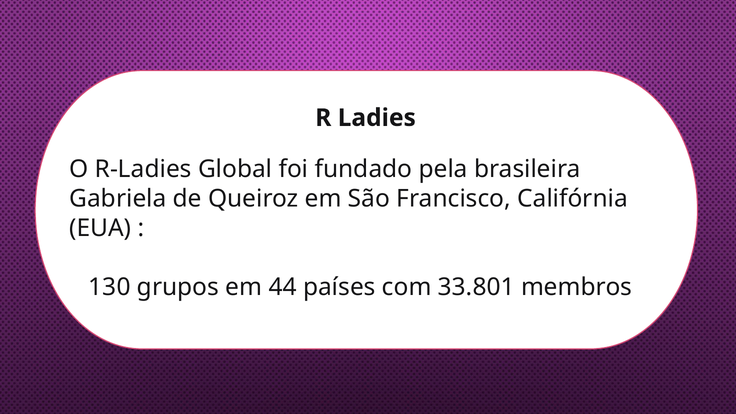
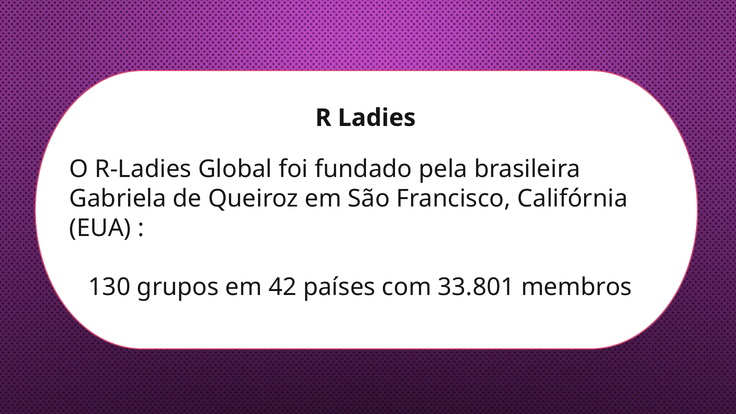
44: 44 -> 42 (283, 287)
